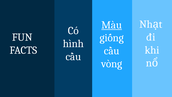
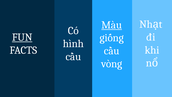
FUN underline: none -> present (22, 37)
